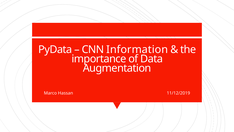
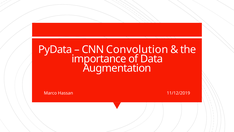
Information: Information -> Convolution (137, 49)
